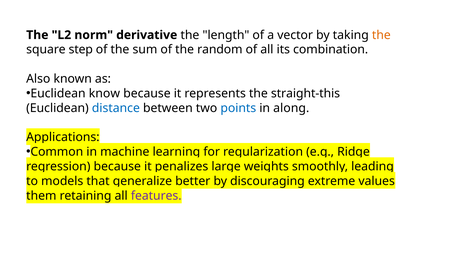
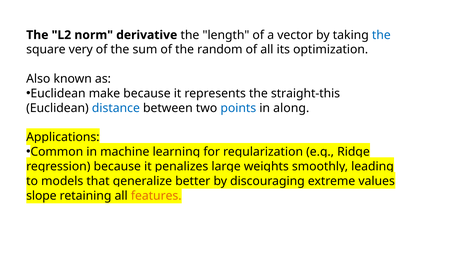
the colour: orange -> blue (381, 35)
step: step -> very (81, 50)
combination: combination -> optimization (331, 50)
know: know -> make (104, 93)
them: them -> slope (41, 196)
features colour: purple -> orange (156, 196)
